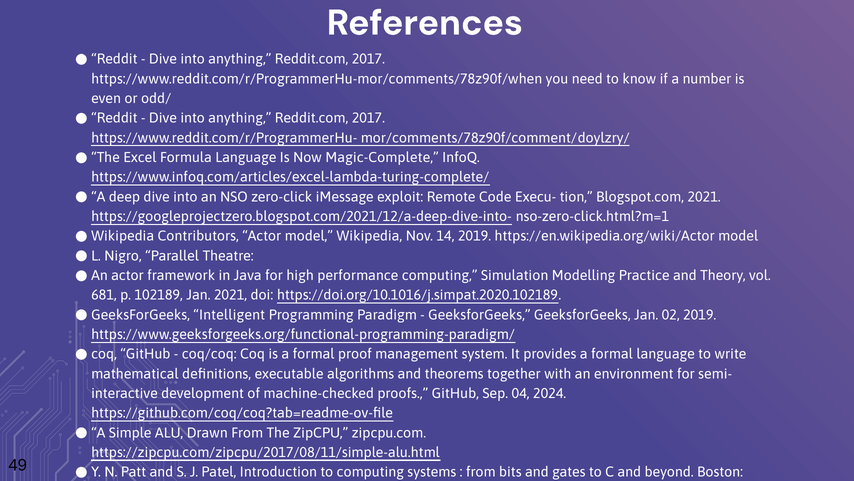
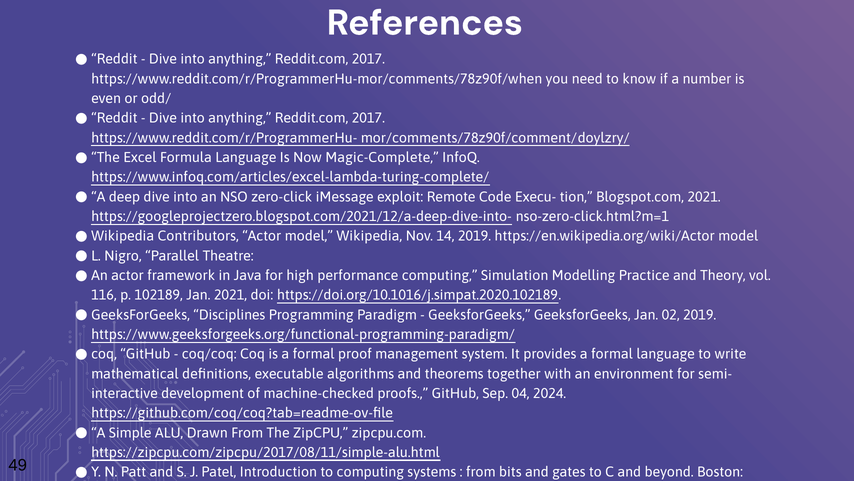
681: 681 -> 116 (104, 295)
Intelligent: Intelligent -> Disciplines (229, 314)
